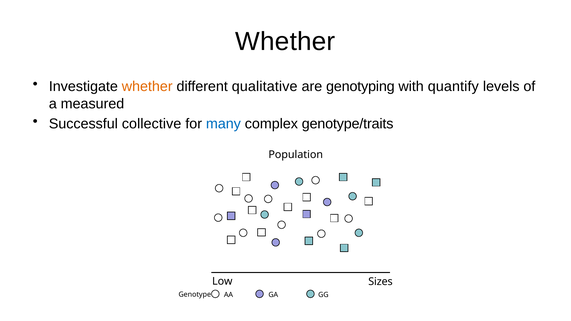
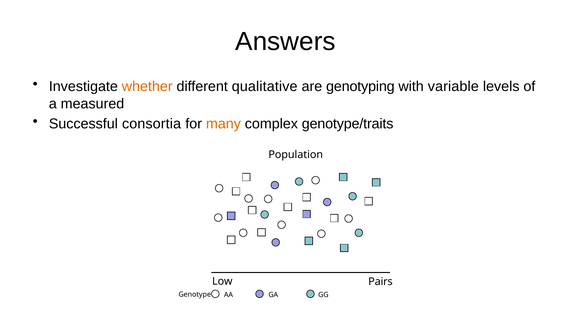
Whether: Whether -> Answers (285, 41)
quantify: quantify -> variable (453, 87)
collective: collective -> consortia (152, 124)
many colour: blue -> orange (223, 124)
Sizes: Sizes -> Pairs (381, 282)
